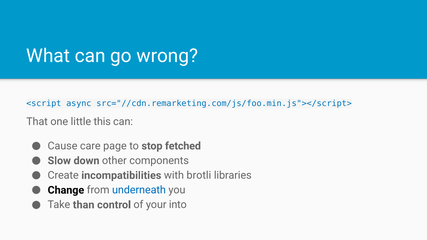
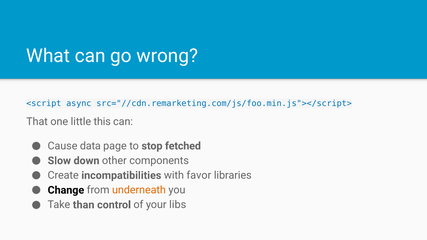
care: care -> data (90, 146)
brotli: brotli -> favor (199, 176)
underneath colour: blue -> orange (139, 190)
into: into -> libs (178, 205)
